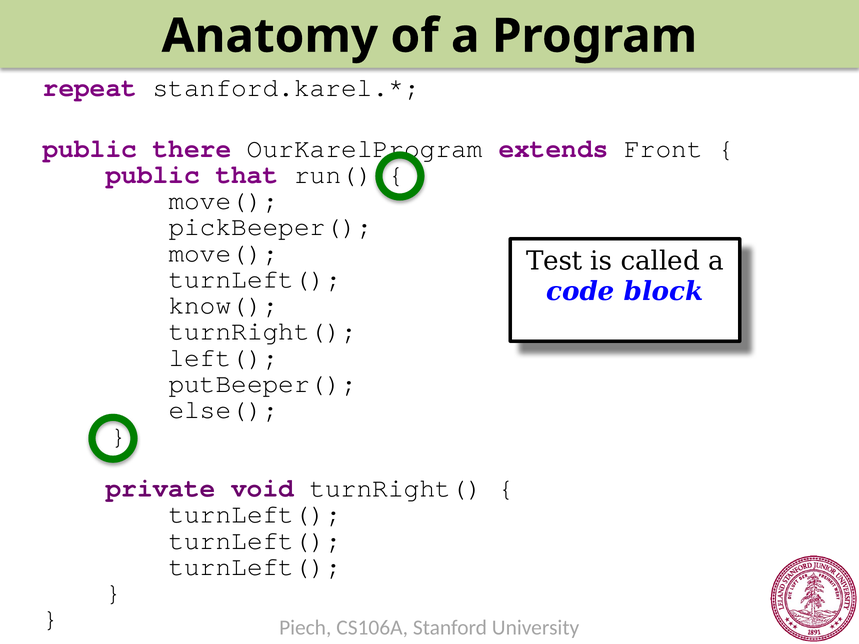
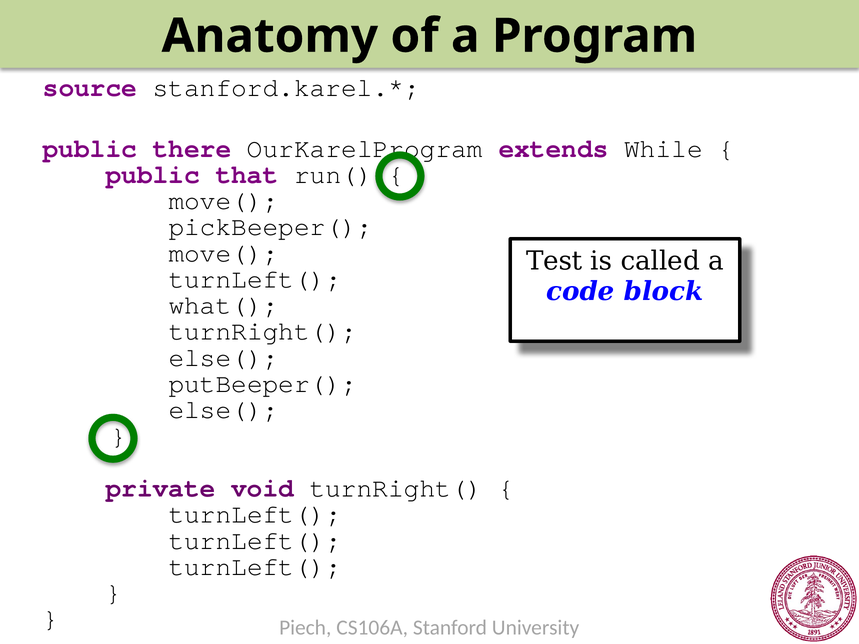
repeat: repeat -> source (90, 88)
Front: Front -> While (663, 148)
know(: know( -> what( (224, 305)
left(: left( -> else( (224, 358)
